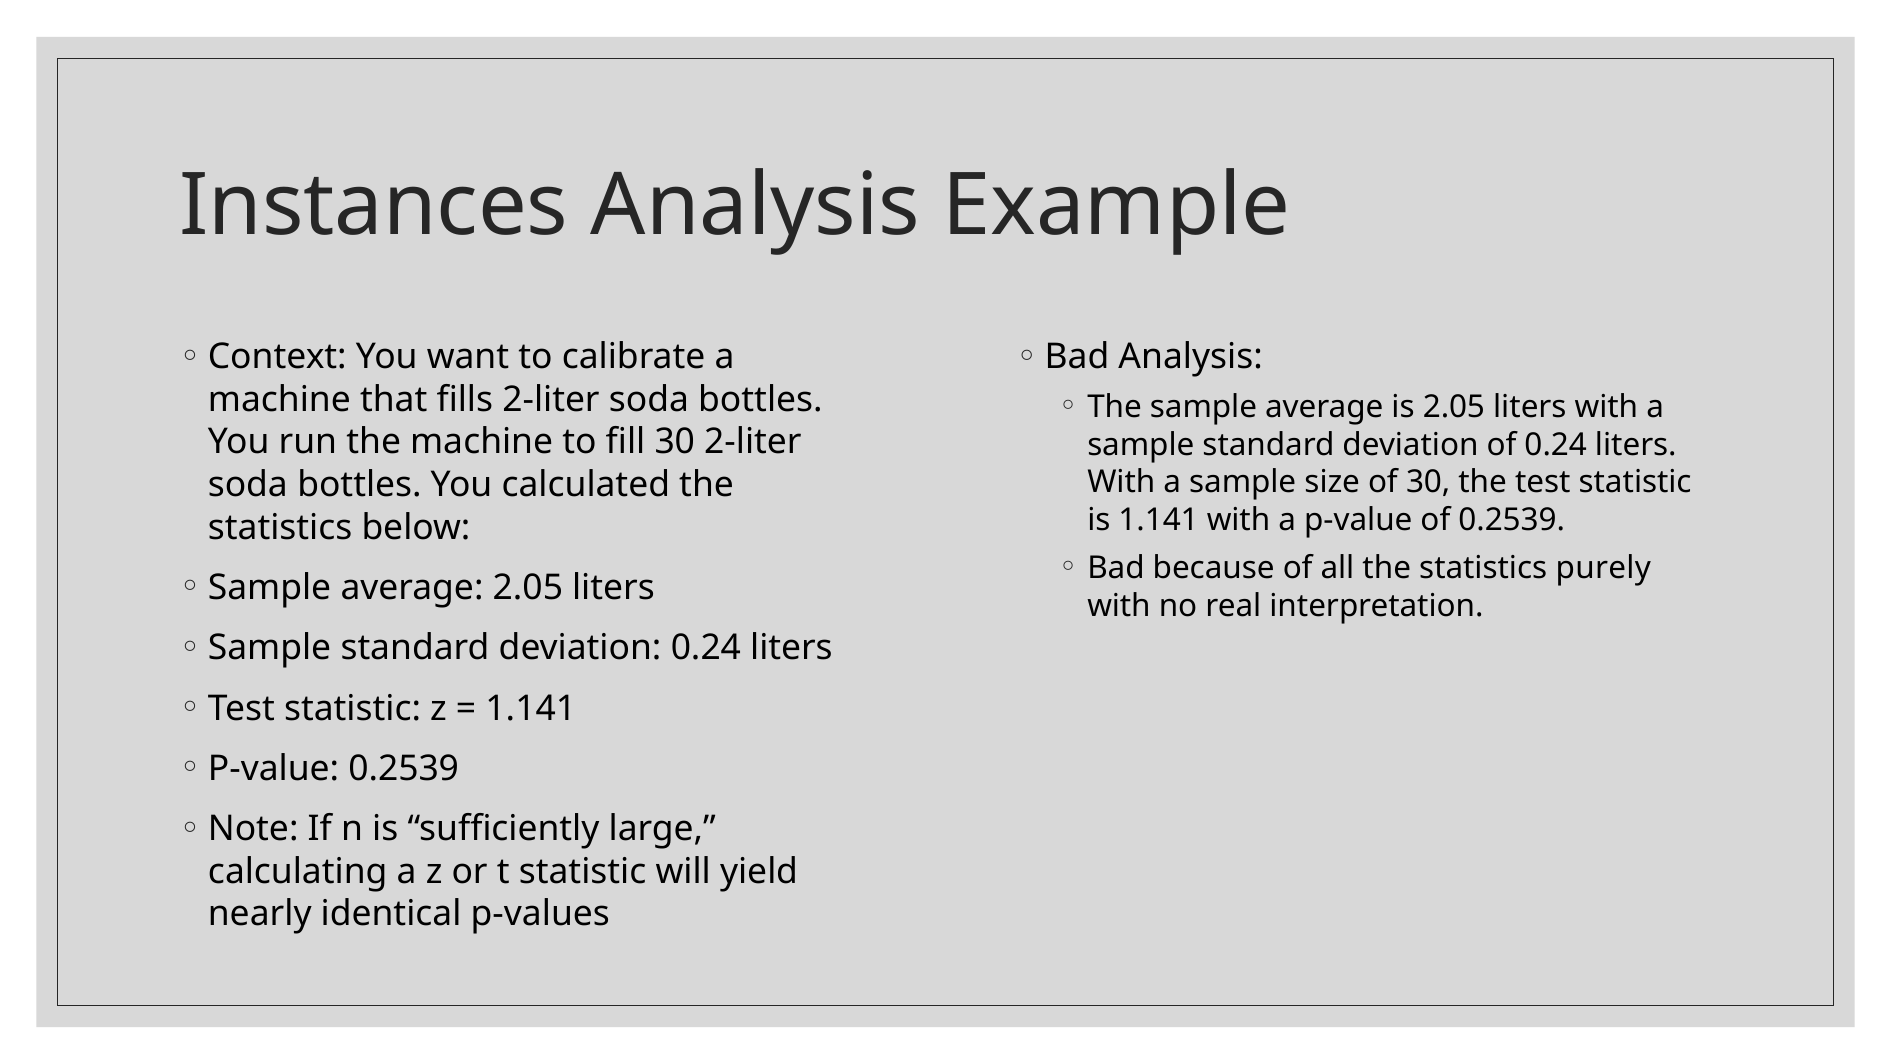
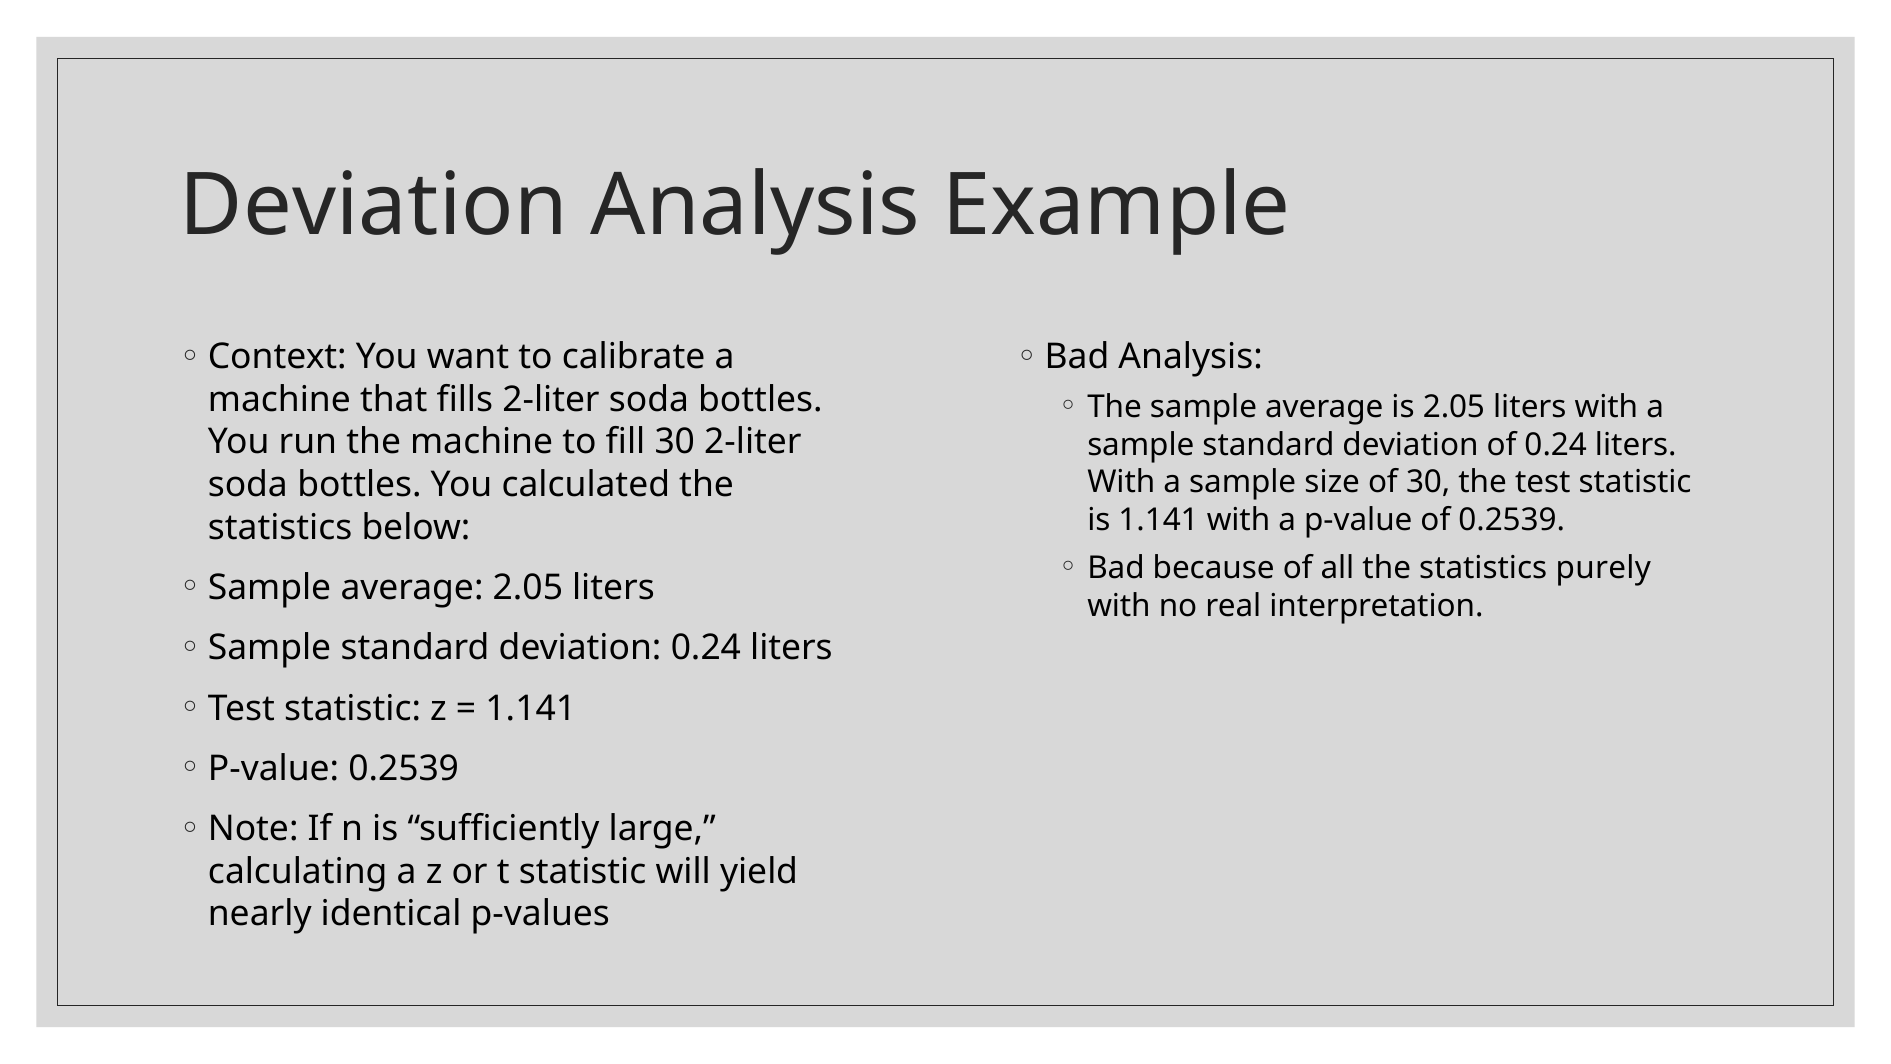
Instances: Instances -> Deviation (374, 205)
